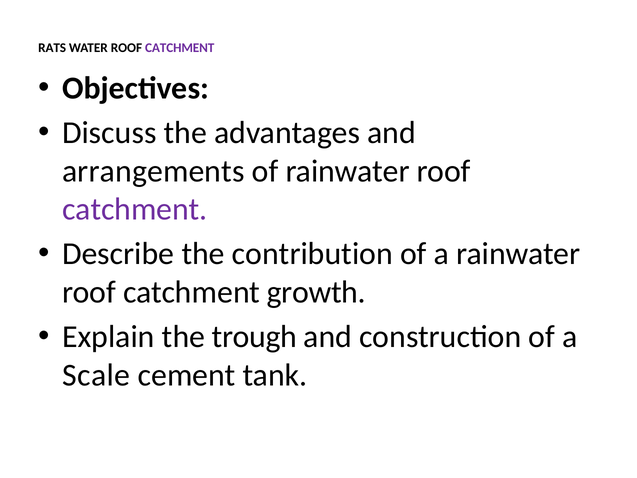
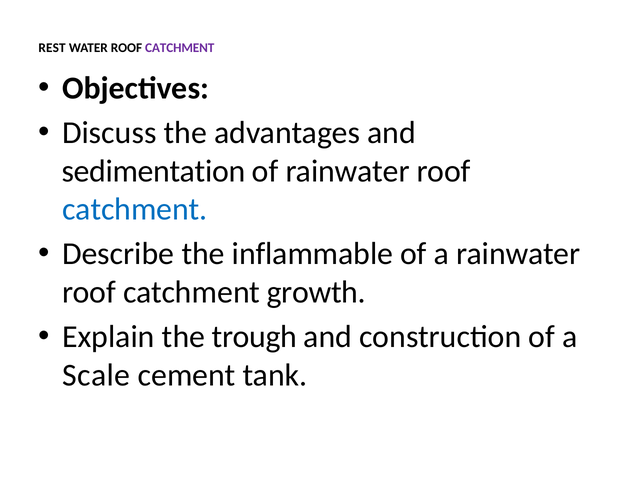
RATS: RATS -> REST (52, 48)
arrangements: arrangements -> sedimentation (154, 171)
catchment colour: purple -> blue (135, 209)
contribution: contribution -> inflammable (312, 254)
